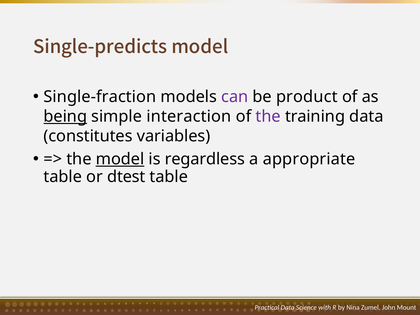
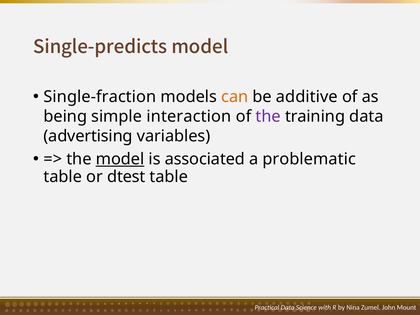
can colour: purple -> orange (235, 97)
product: product -> additive (307, 97)
being underline: present -> none (65, 116)
constitutes: constitutes -> advertising (88, 136)
regardless: regardless -> associated (205, 159)
appropriate: appropriate -> problematic (309, 159)
